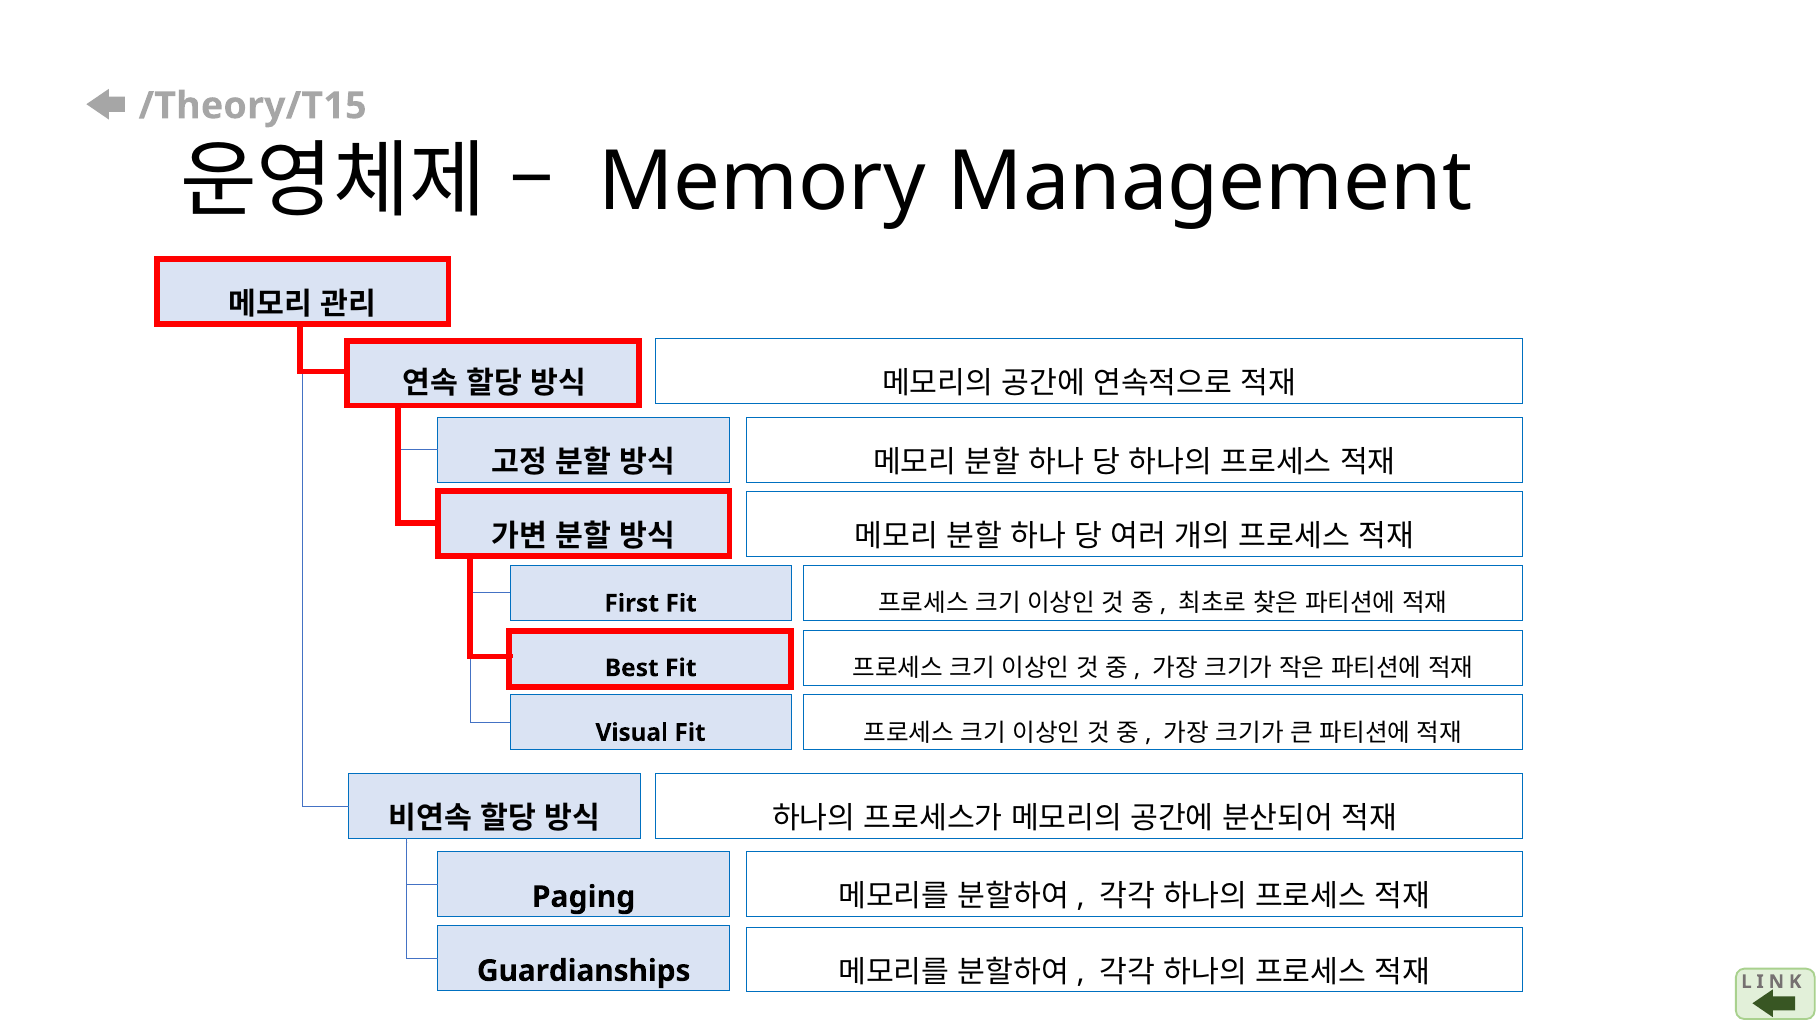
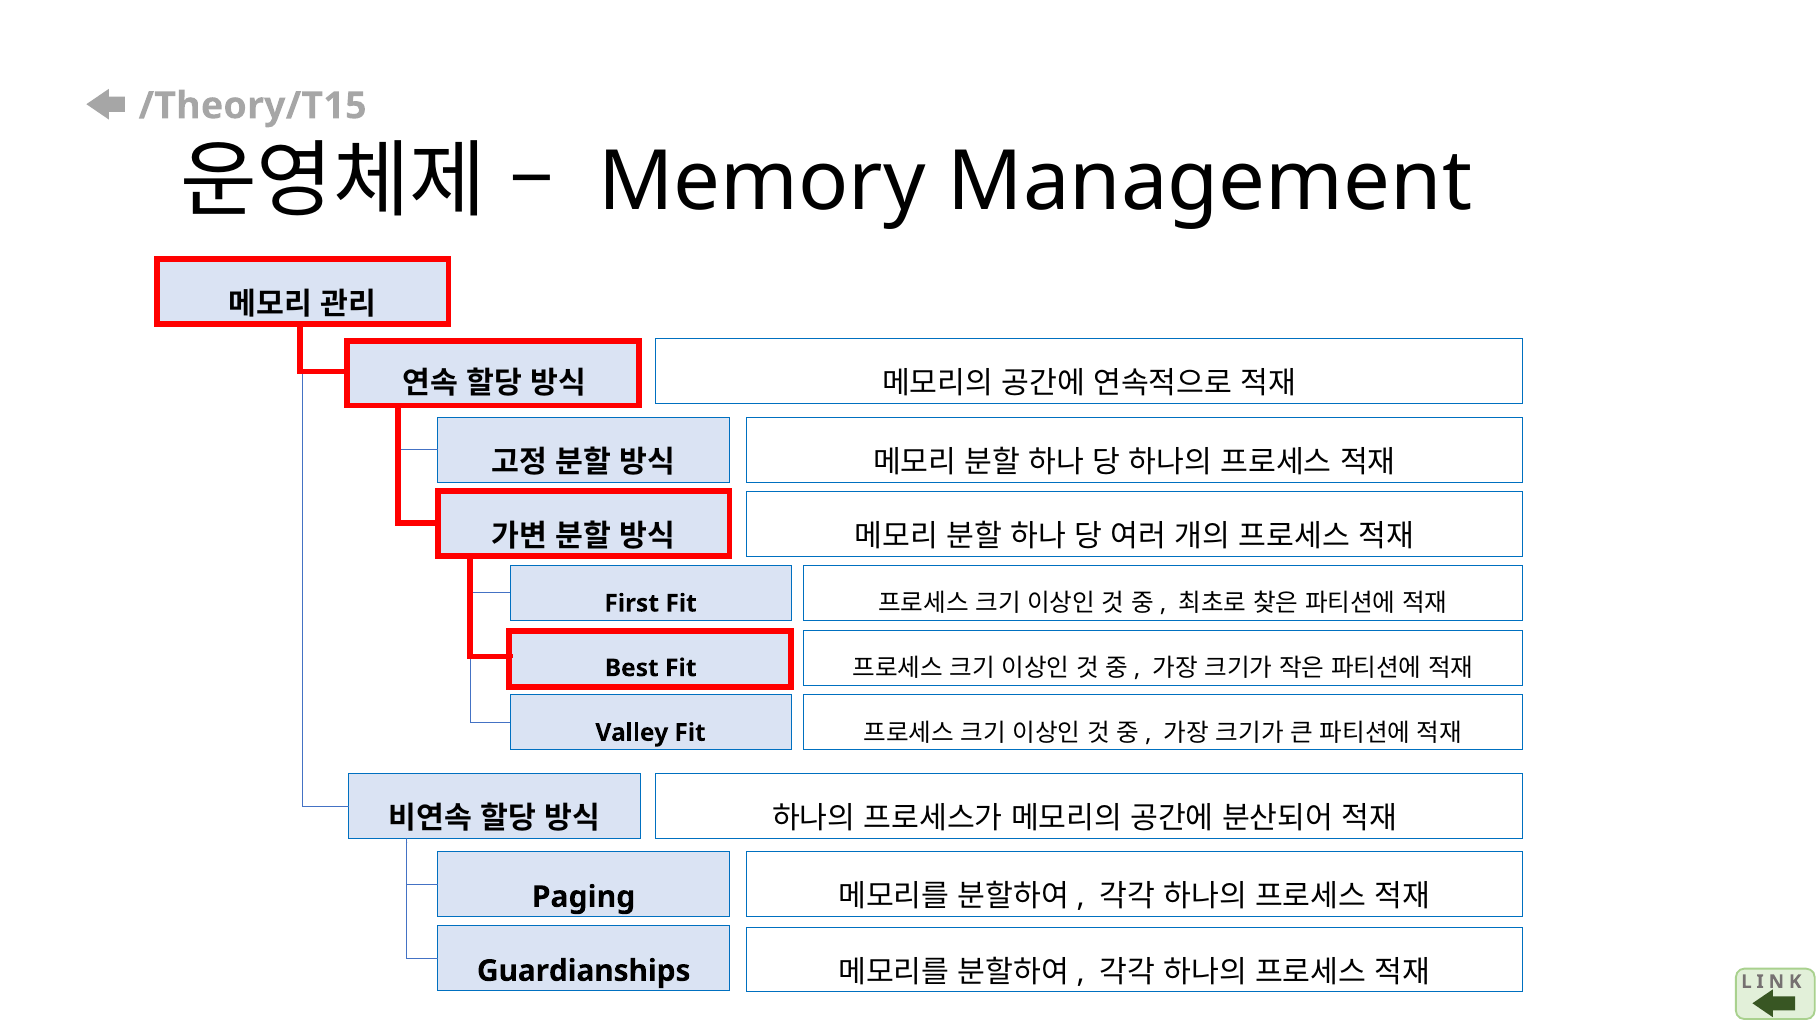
Visual: Visual -> Valley (632, 733)
